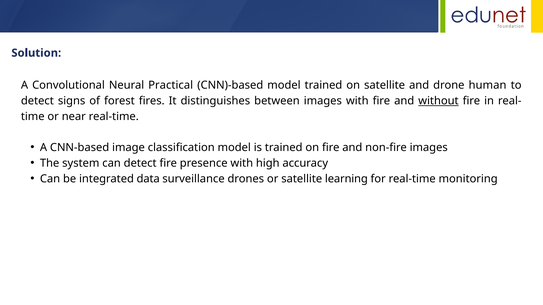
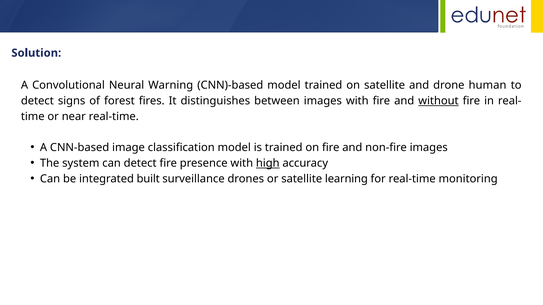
Practical: Practical -> Warning (171, 85)
high underline: none -> present (268, 163)
data: data -> built (148, 179)
